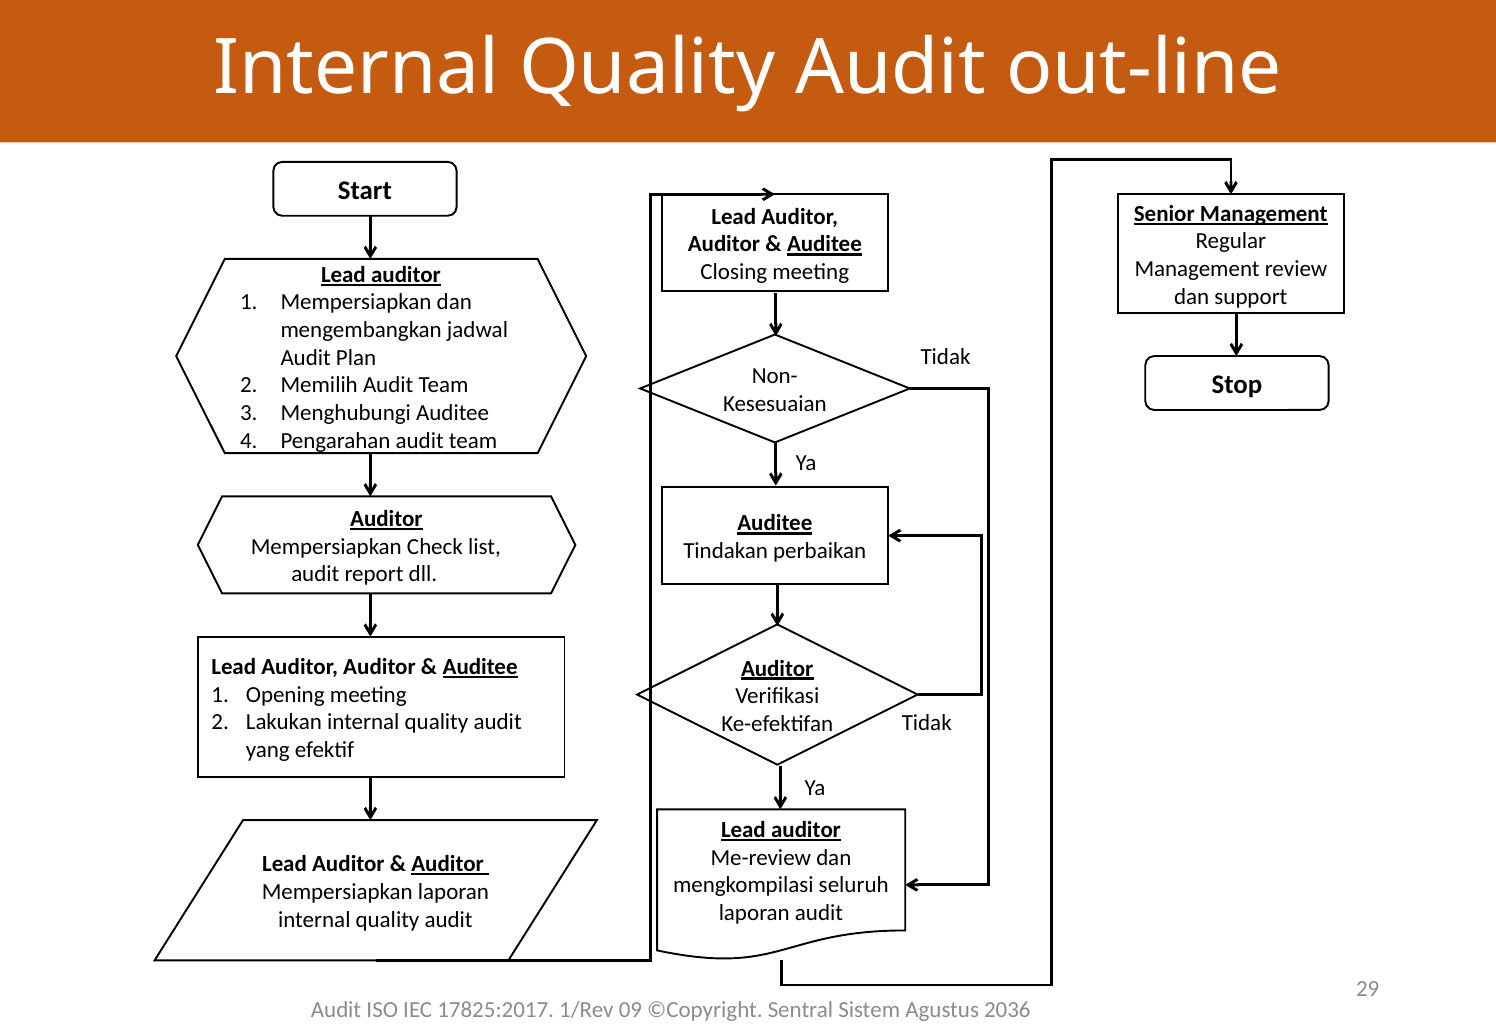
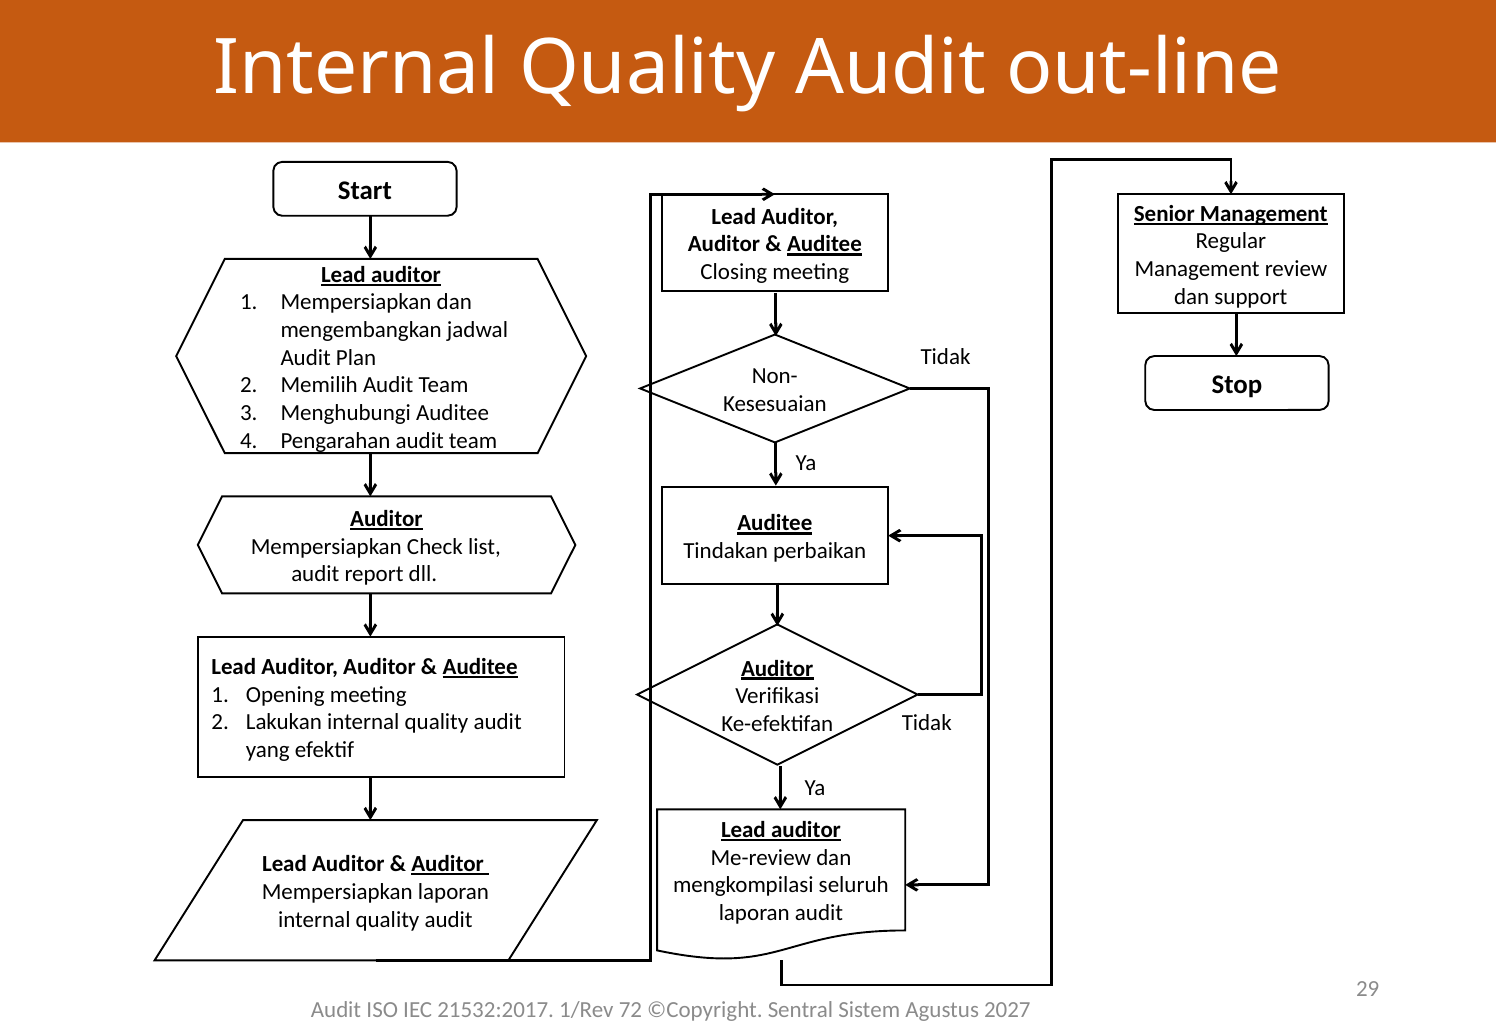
17825:2017: 17825:2017 -> 21532:2017 (496, 1010)
09: 09 -> 72 (630, 1010)
2036: 2036 -> 2027 (1007, 1010)
